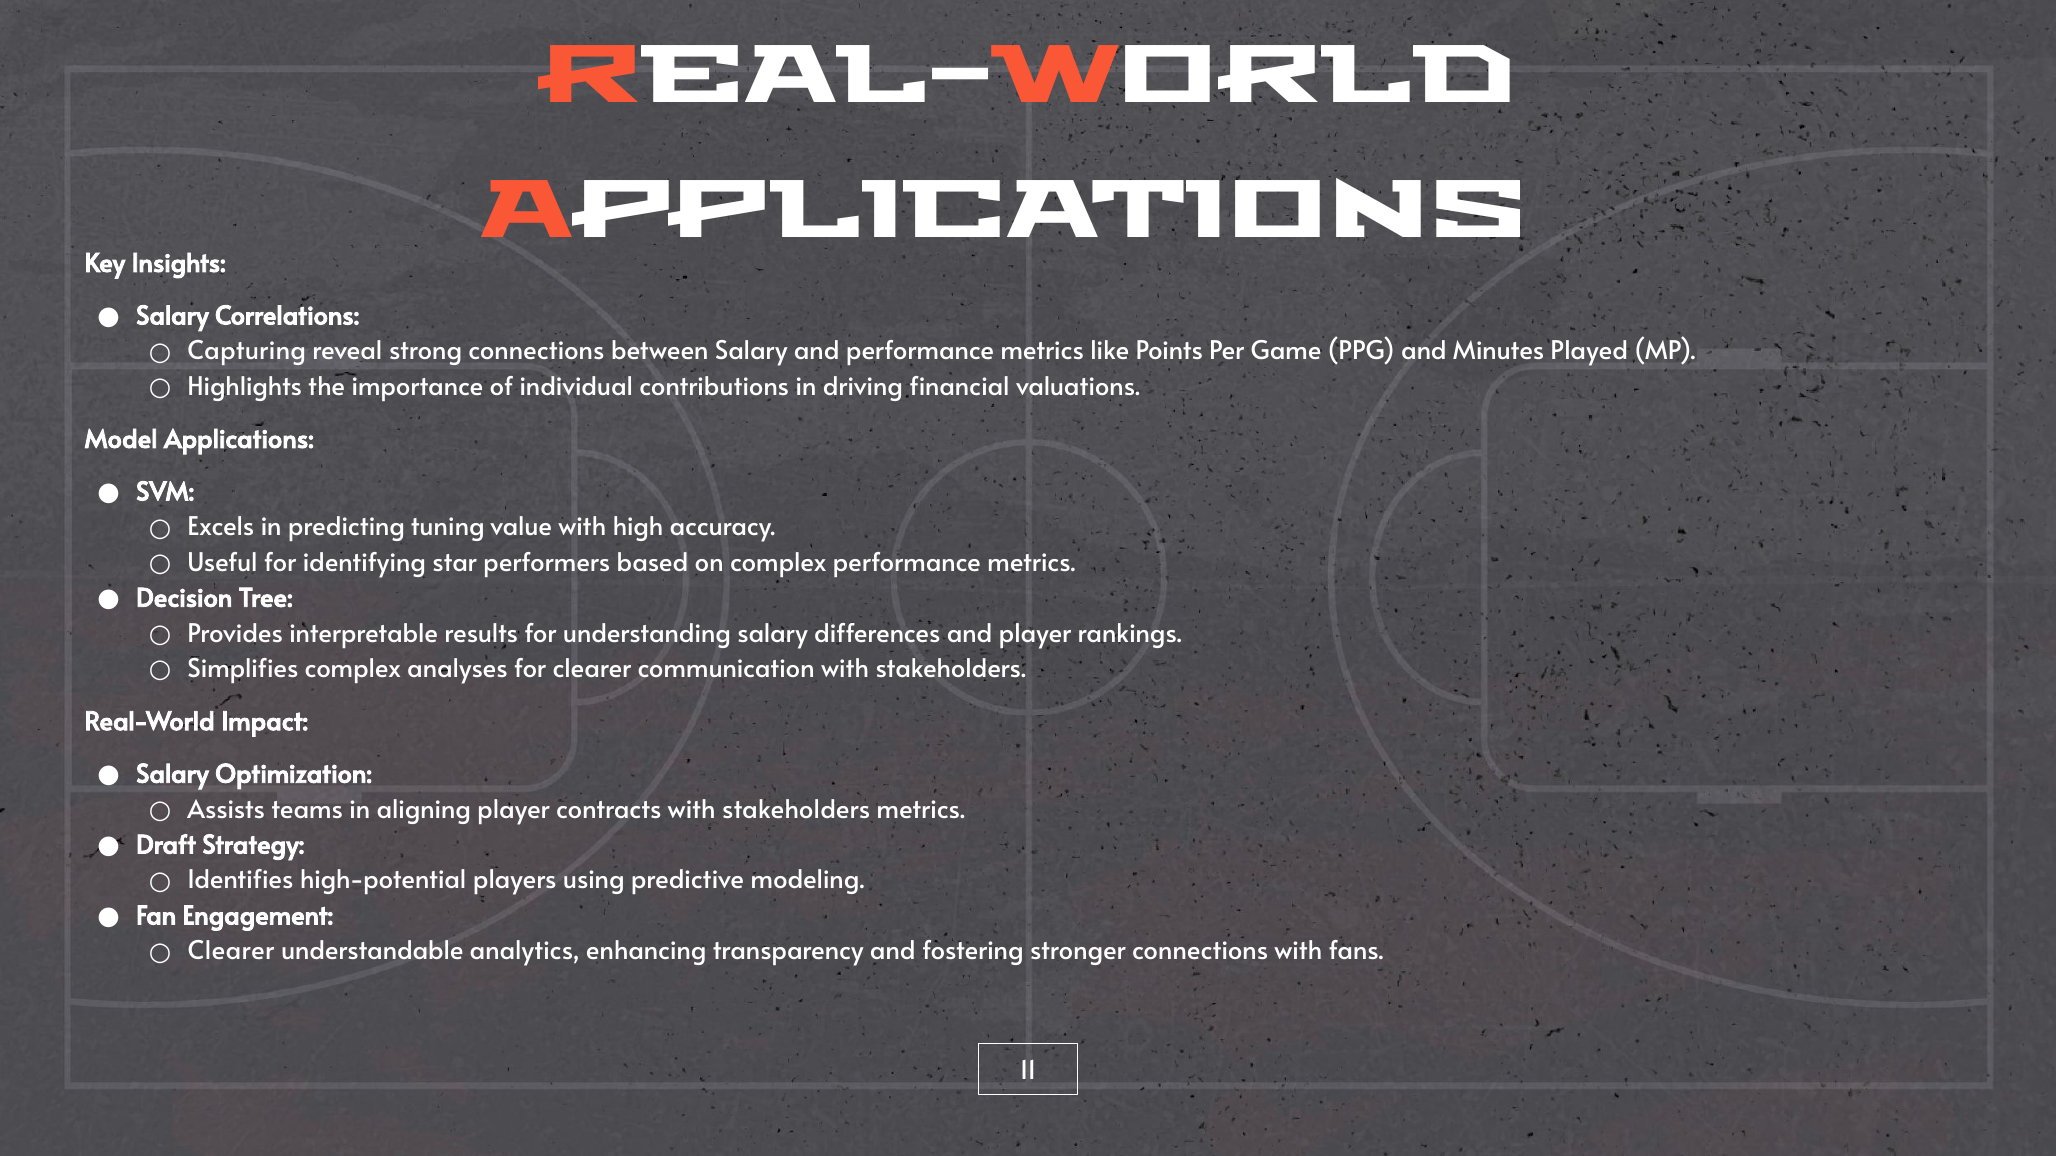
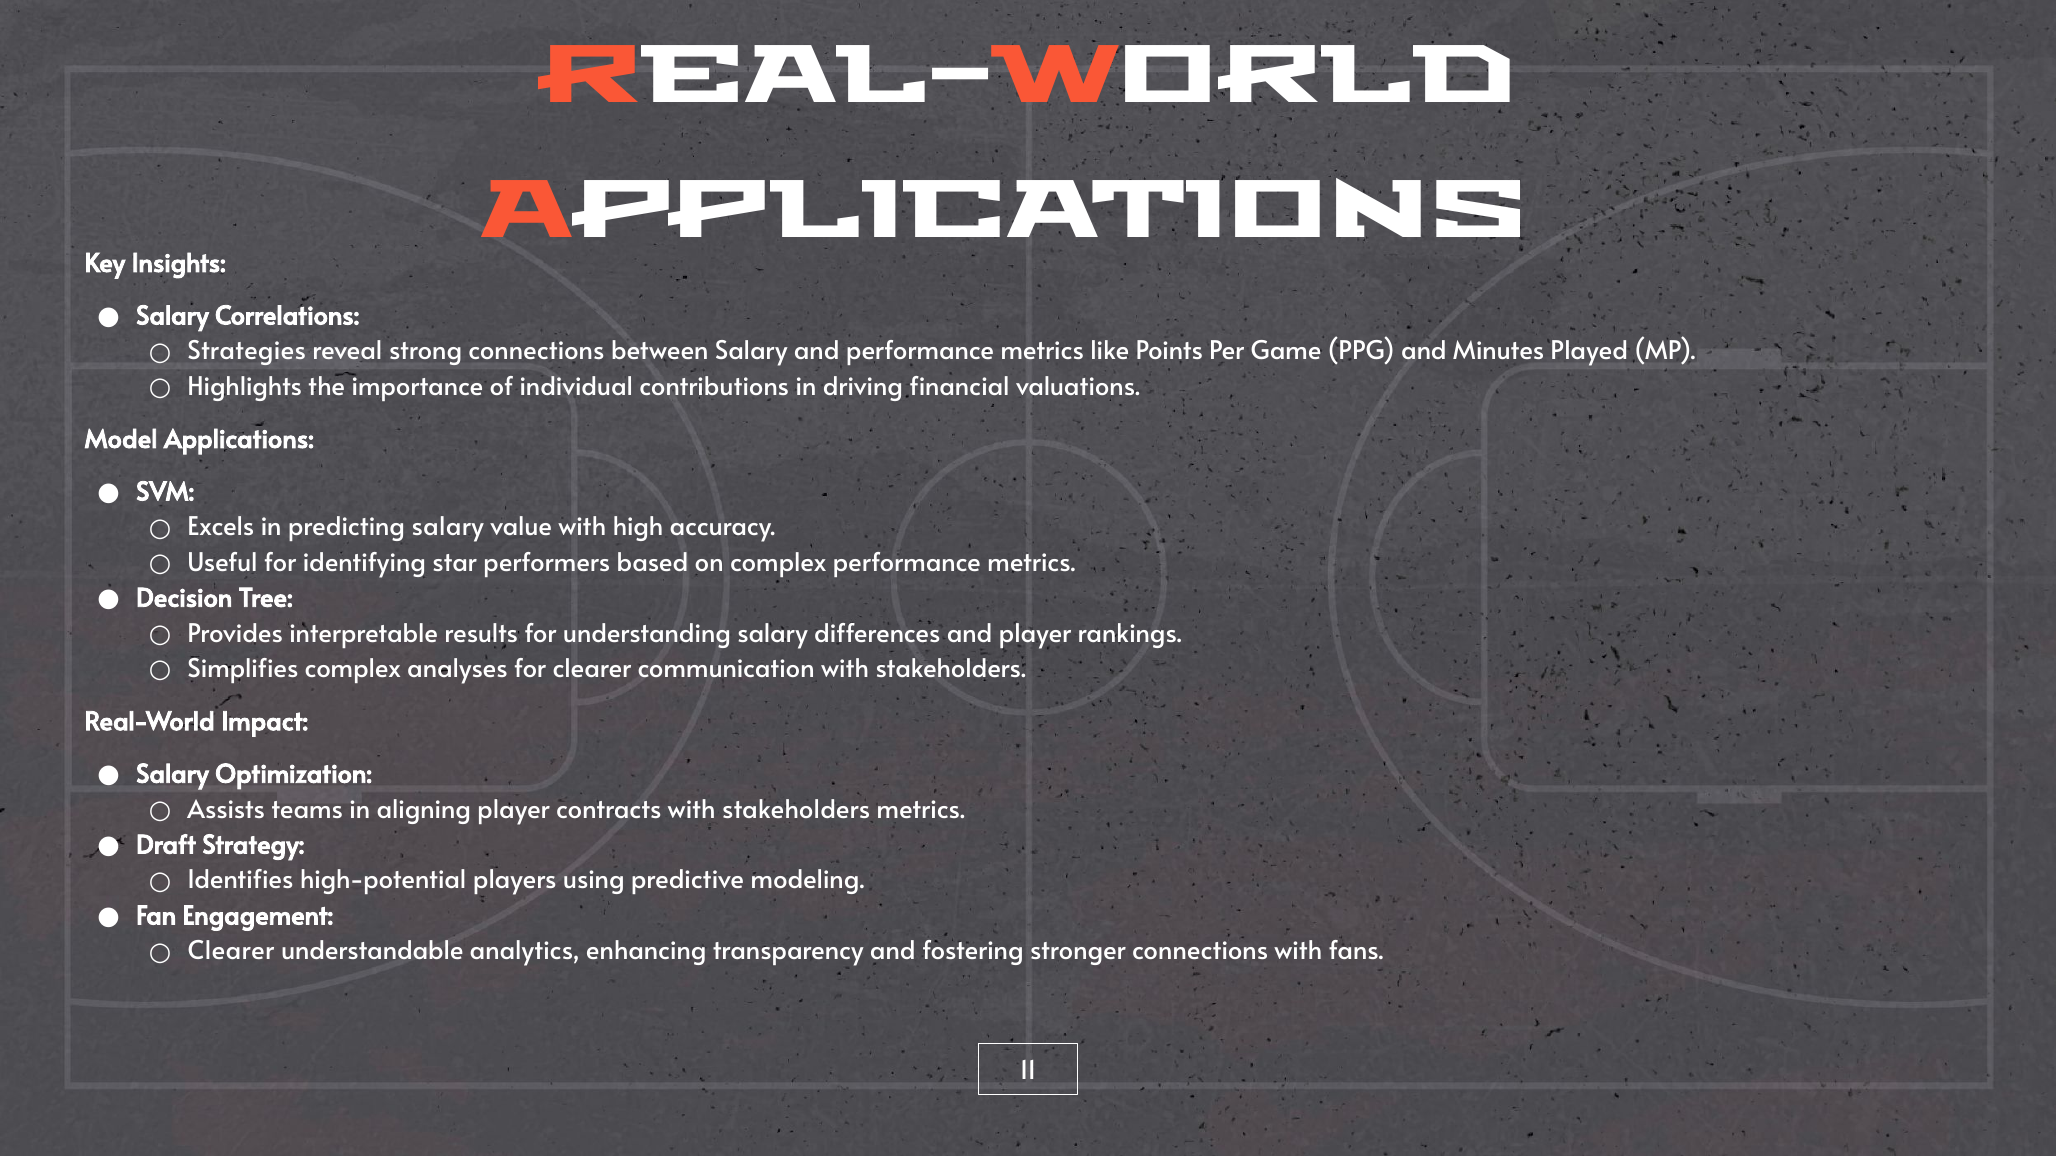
Capturing: Capturing -> Strategies (247, 352)
predicting tuning: tuning -> salary (448, 528)
